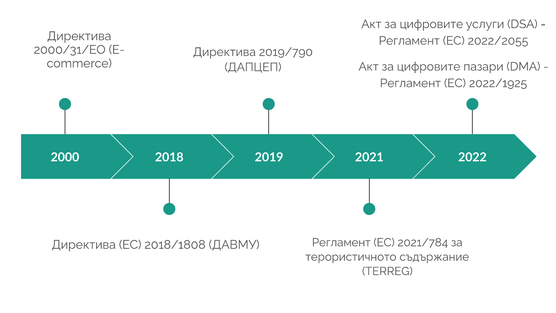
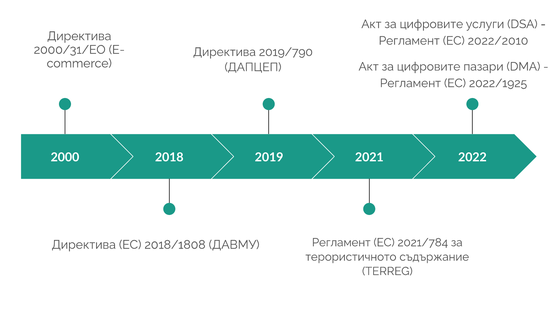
2022/2055: 2022/2055 -> 2022/2010 (498, 41)
